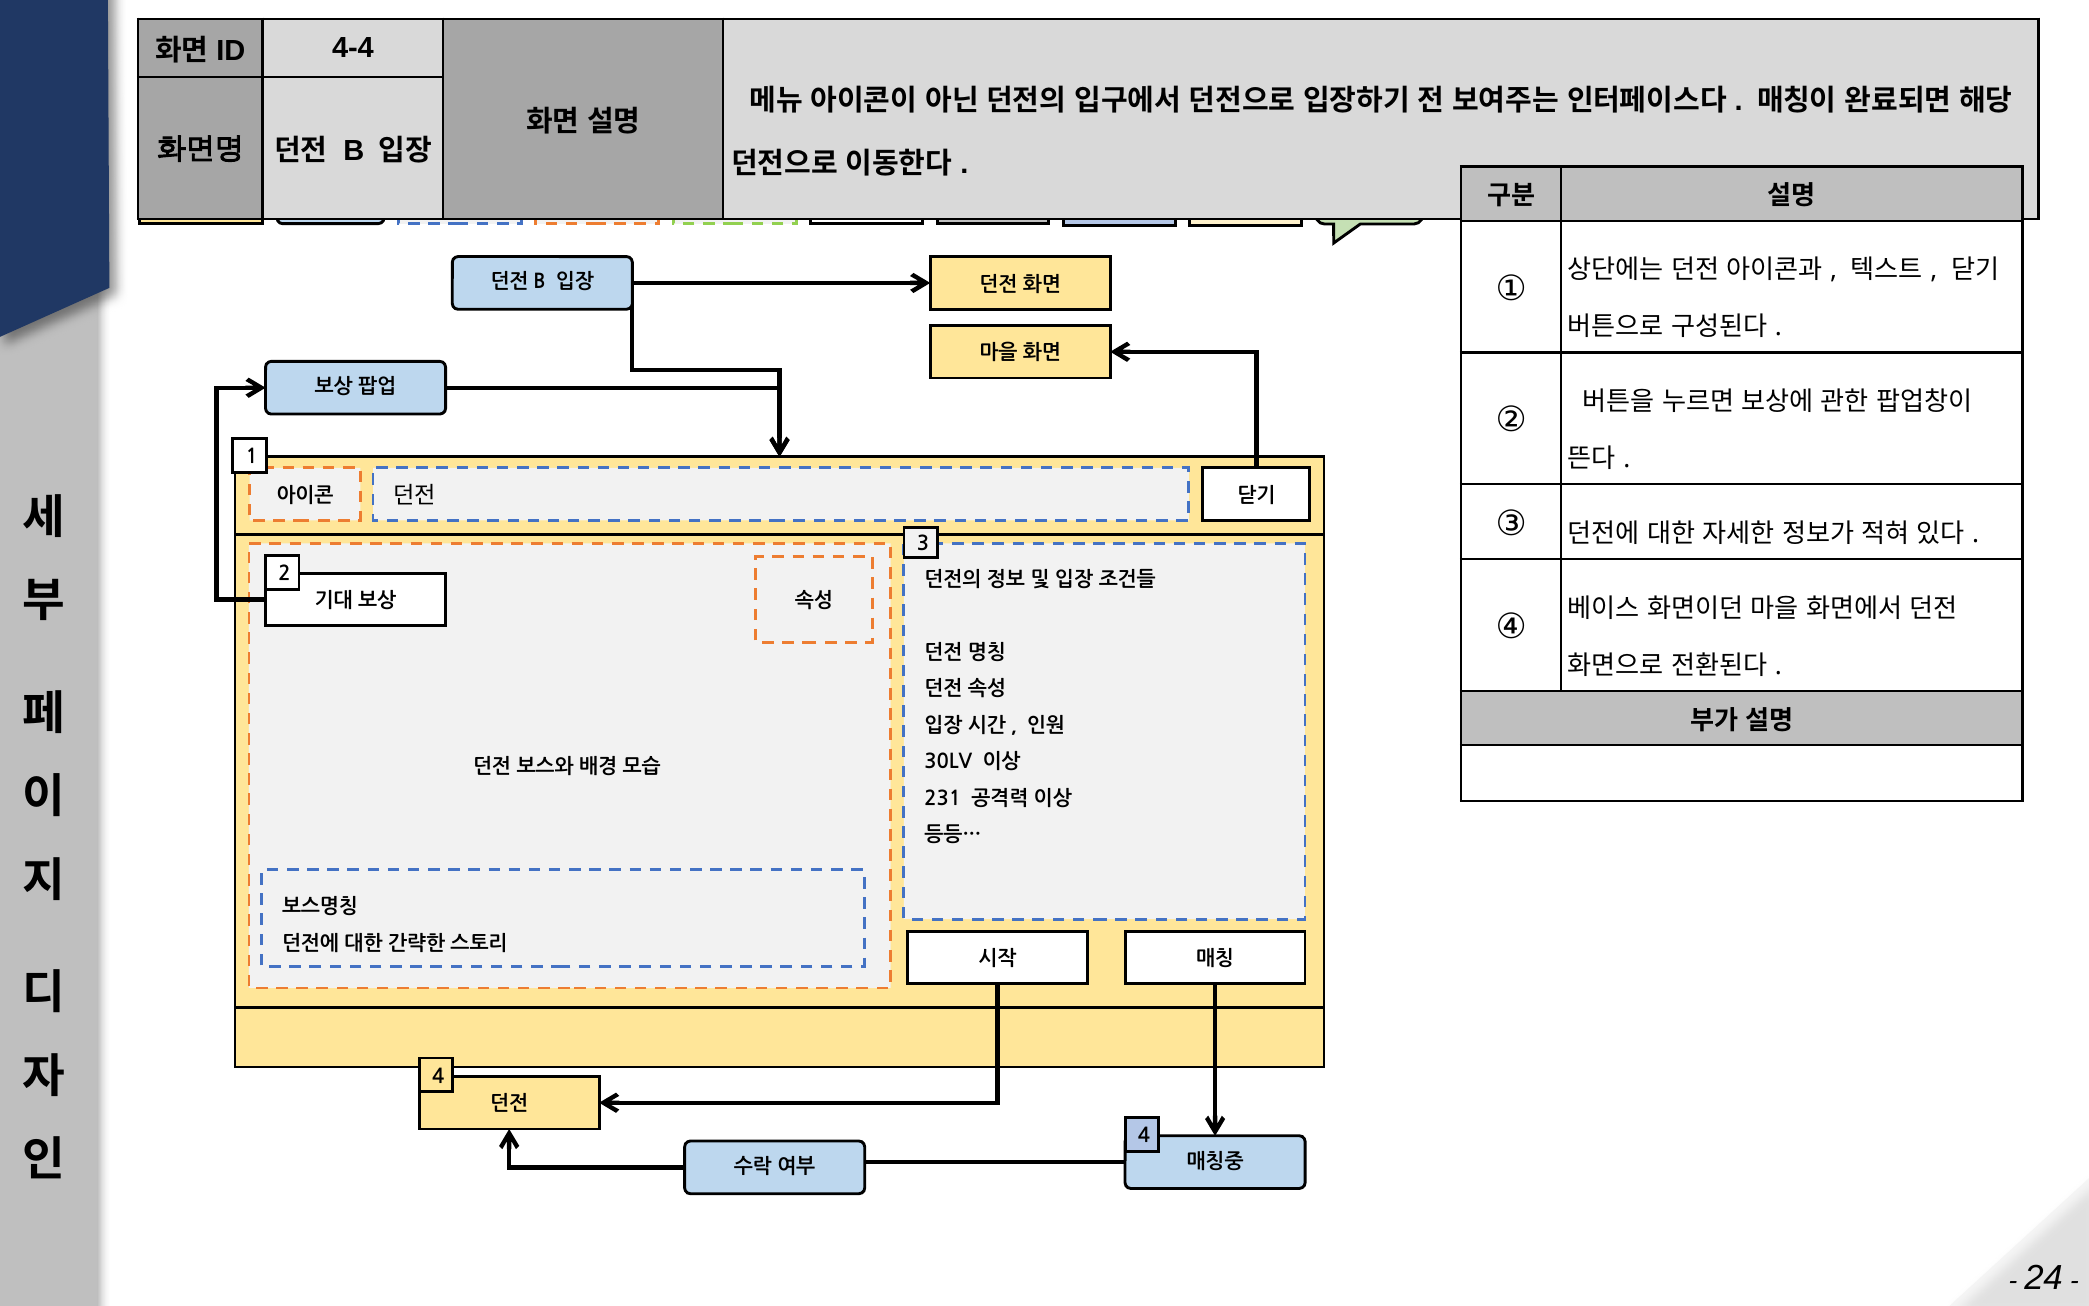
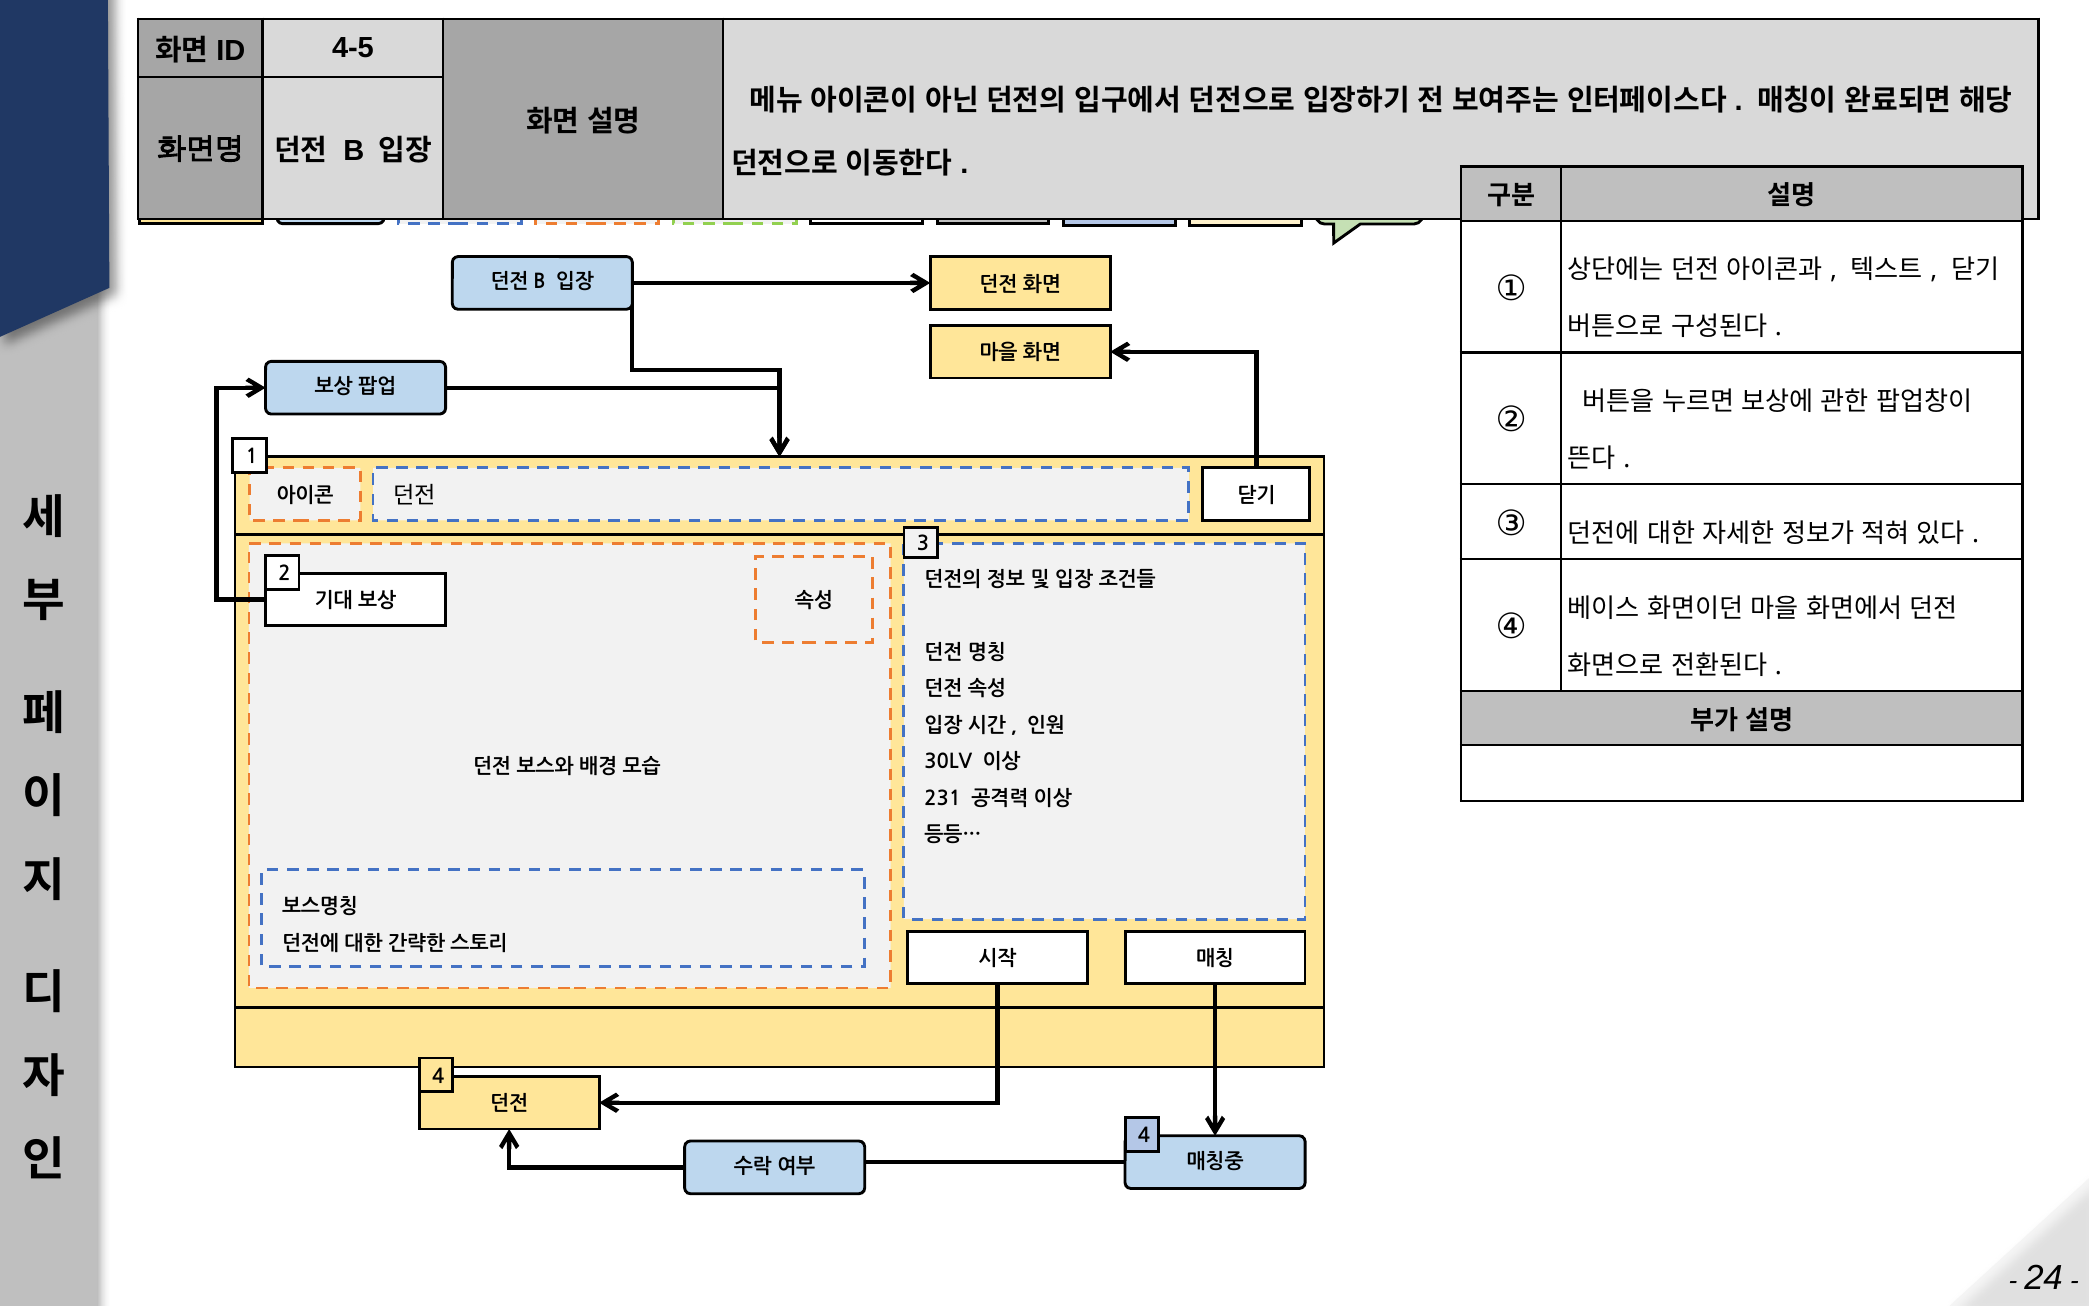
4-4: 4-4 -> 4-5 (353, 48)
